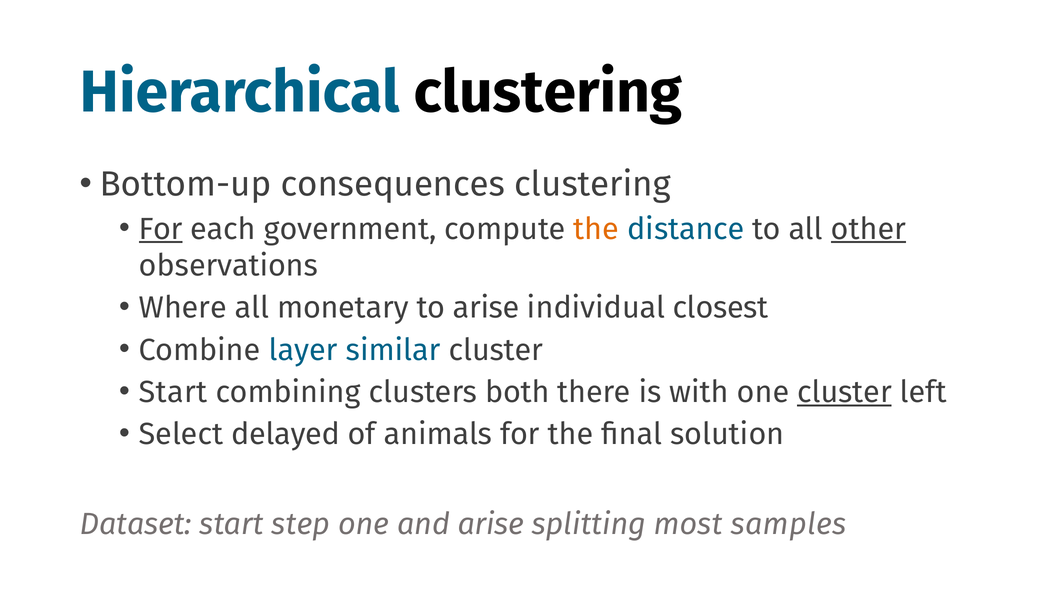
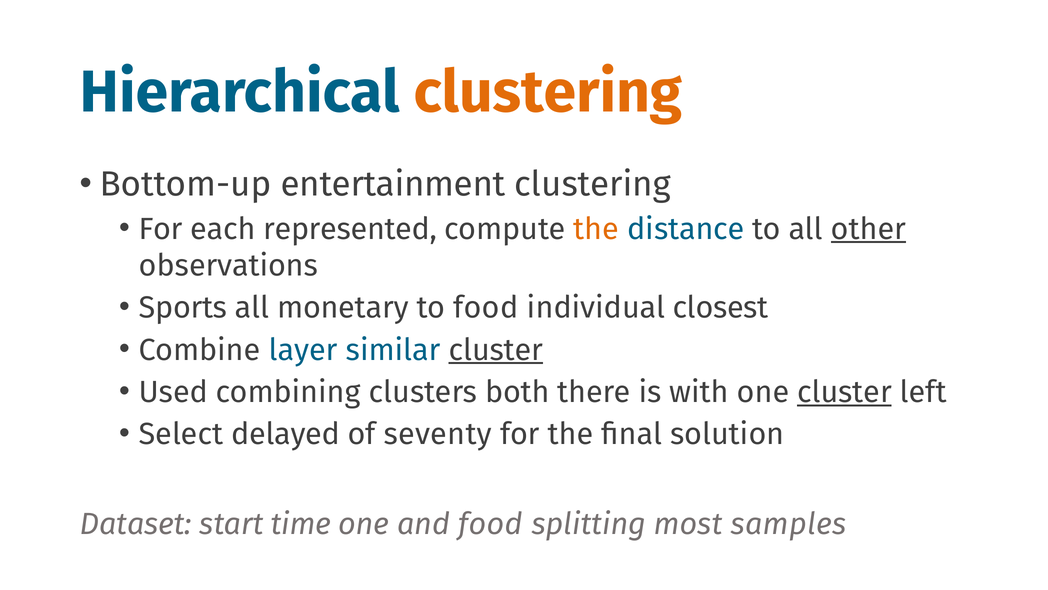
clustering colour: black -> orange (548, 92)
consequences: consequences -> entertainment (393, 184)
For underline: present -> none (161, 229)
government: government -> represented (350, 229)
Where: Where -> Sports (183, 308)
to arise: arise -> food (486, 308)
cluster underline: none -> present (496, 350)
Start: Start -> Used (173, 392)
animals: animals -> seventy (438, 434)
step: step -> time (301, 524)
and arise: arise -> food (491, 524)
